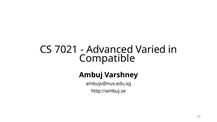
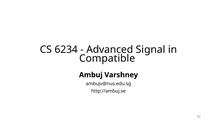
7021: 7021 -> 6234 (66, 50)
Varied: Varied -> Signal (151, 50)
